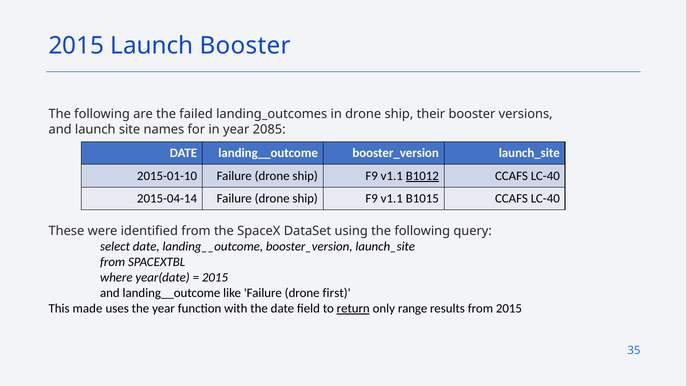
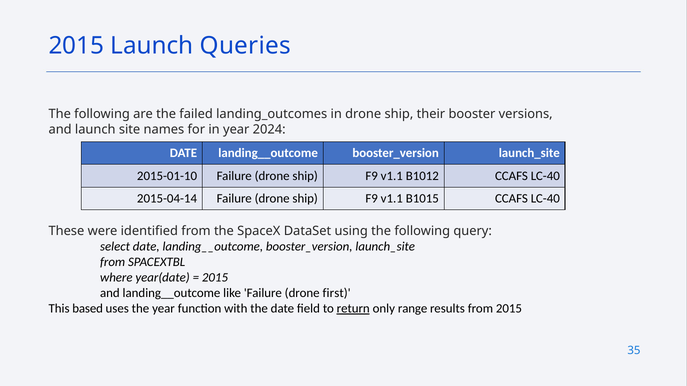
Launch Booster: Booster -> Queries (245, 46)
2085: 2085 -> 2024 (269, 130)
B1012 underline: present -> none (422, 176)
made: made -> based (88, 309)
